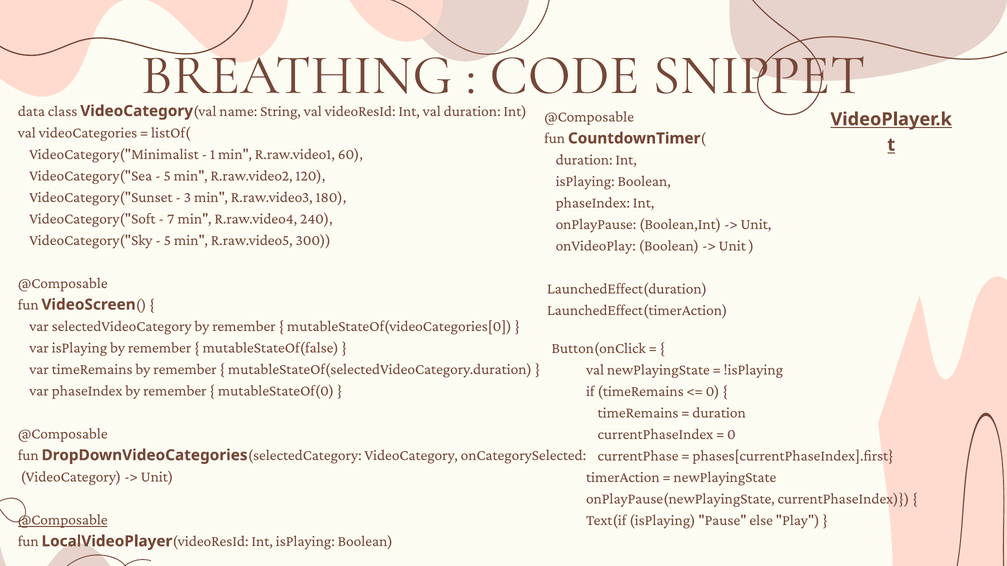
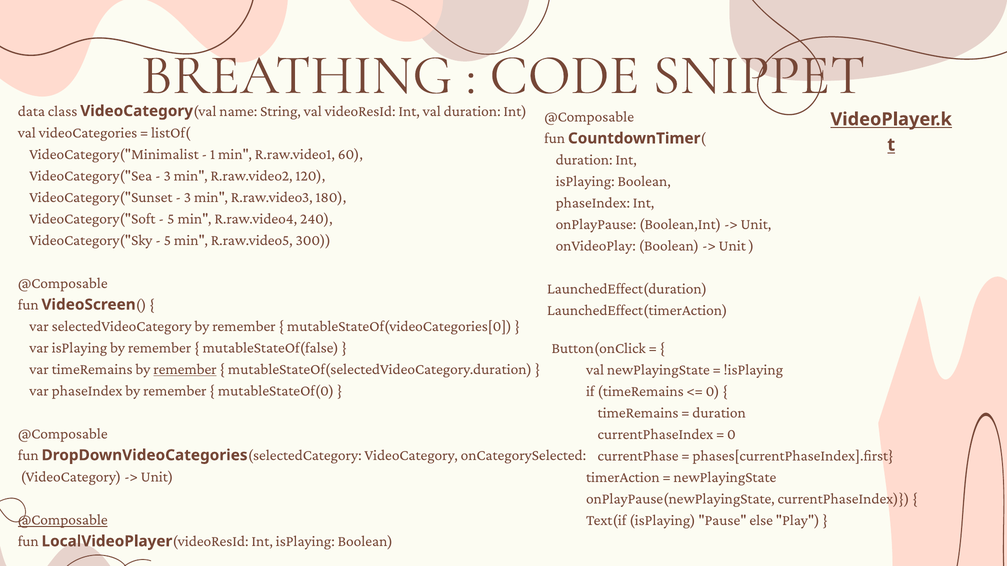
5: 5 -> 3 (167, 176)
7: 7 -> 5 (171, 219)
remember underline: none -> present (185, 369)
